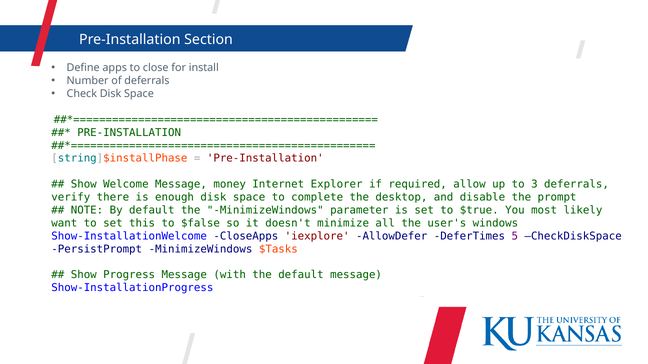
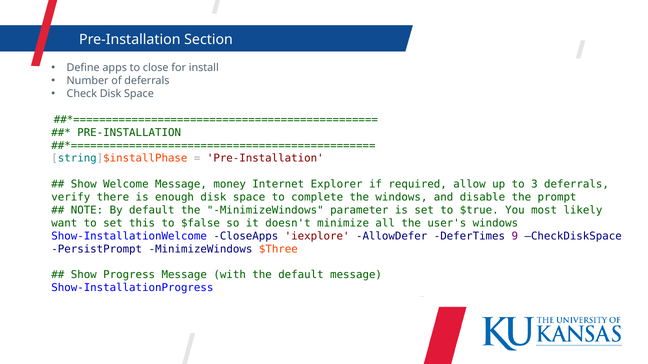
the desktop: desktop -> windows (401, 198)
5: 5 -> 9 (515, 236)
$Tasks: $Tasks -> $Three (278, 249)
